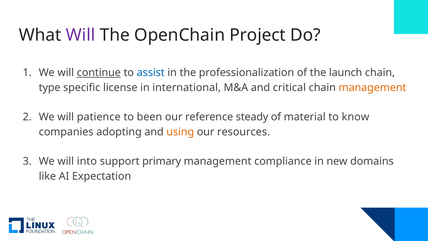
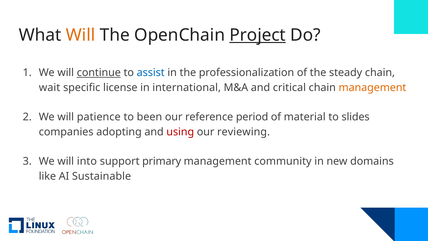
Will colour: purple -> orange (81, 35)
Project underline: none -> present (258, 35)
launch: launch -> steady (346, 73)
type: type -> wait (50, 87)
steady: steady -> period (252, 117)
know: know -> slides (356, 117)
using colour: orange -> red (180, 132)
resources: resources -> reviewing (244, 132)
compliance: compliance -> community (283, 161)
Expectation: Expectation -> Sustainable (102, 176)
